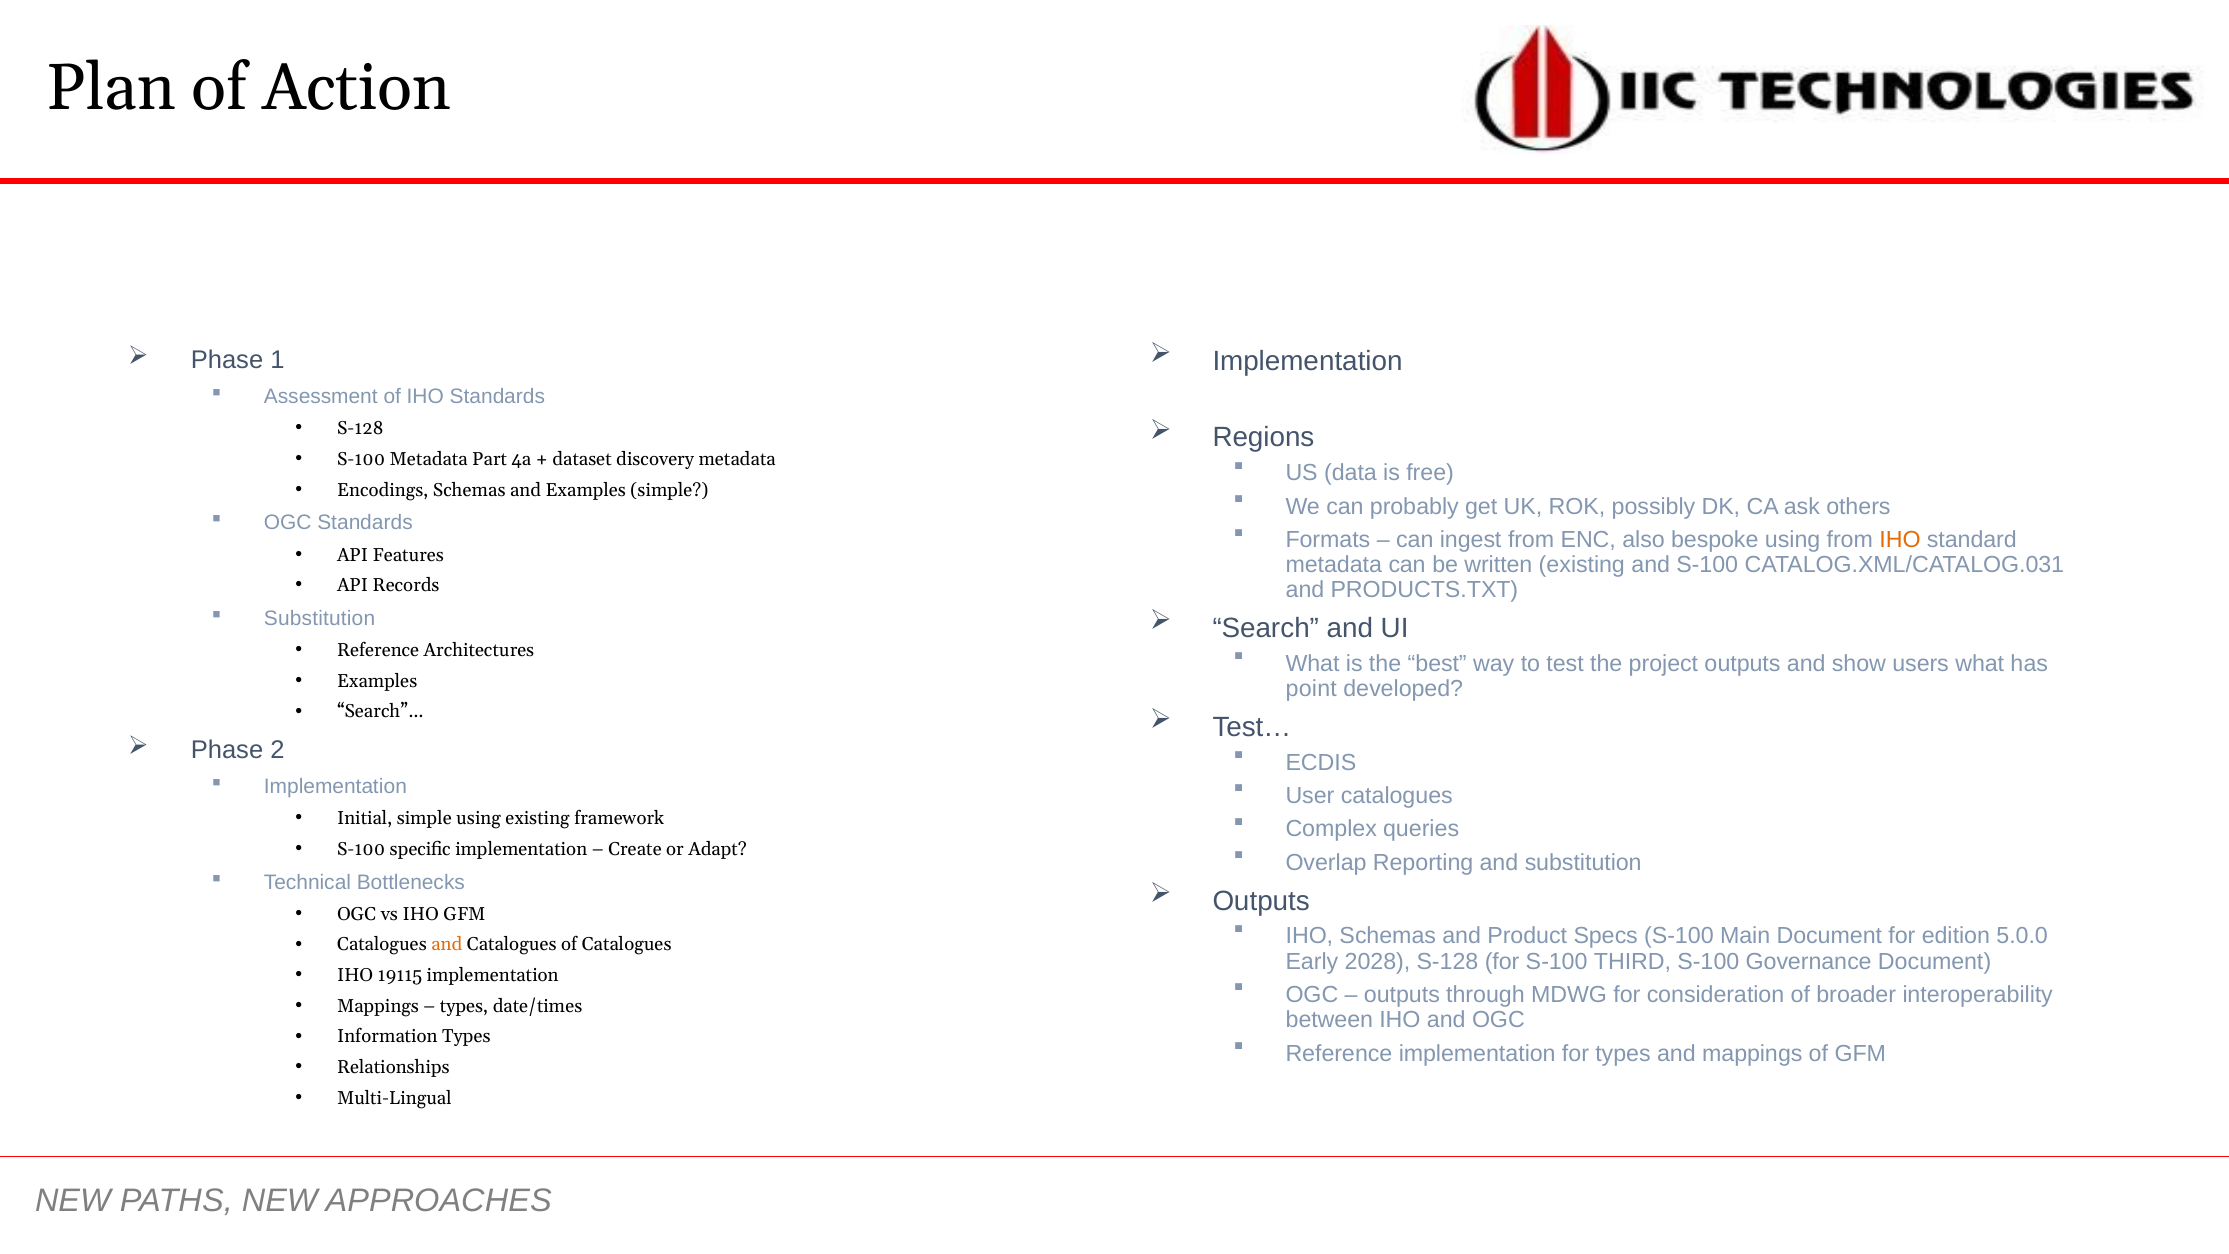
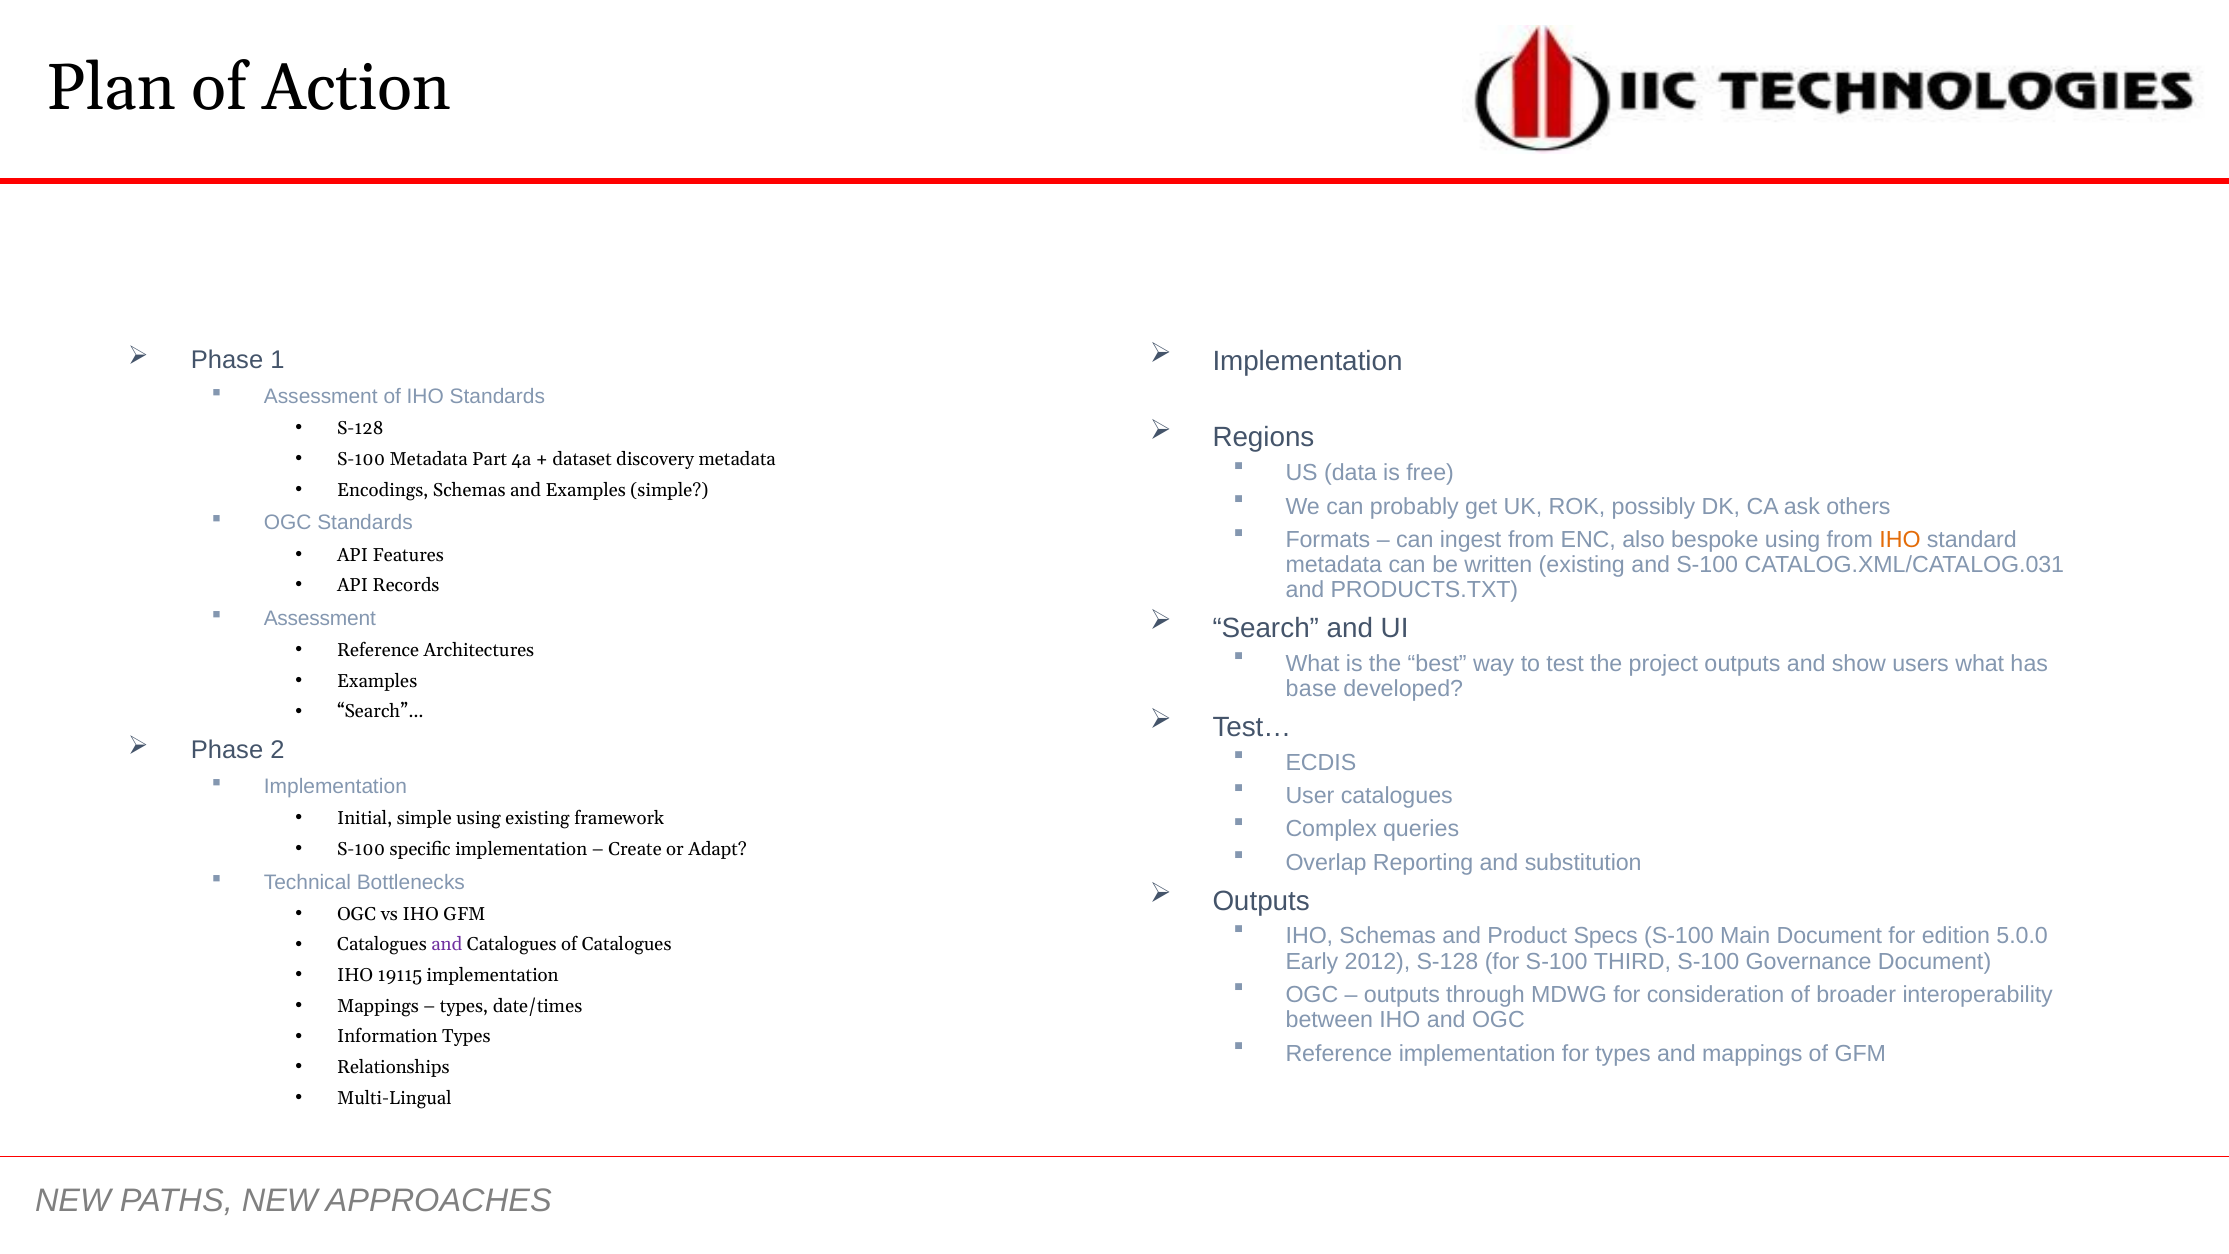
Substitution: Substitution -> Assessment (320, 619)
point: point -> base (1311, 689)
and colour: orange -> purple (447, 945)
2028: 2028 -> 2012 (1377, 961)
